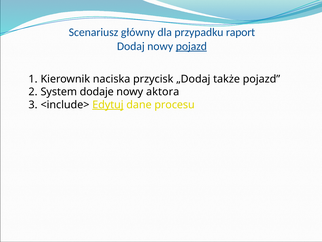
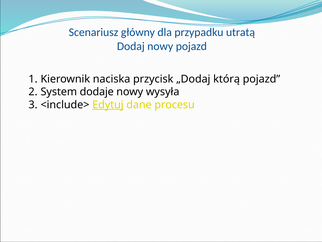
raport: raport -> utratą (240, 32)
pojazd underline: present -> none (191, 46)
także: także -> którą (227, 79)
aktora: aktora -> wysyła (163, 92)
